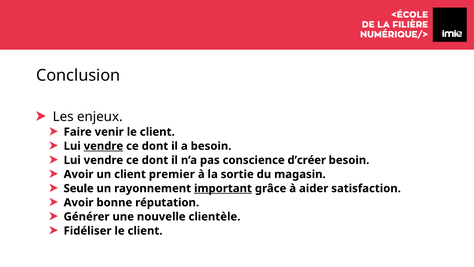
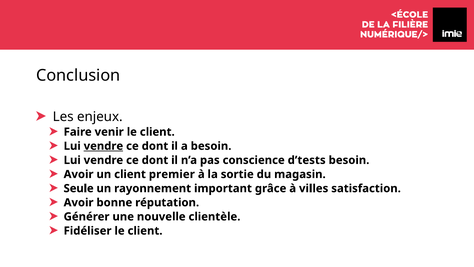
d’créer: d’créer -> d’tests (307, 160)
important underline: present -> none (223, 188)
aider: aider -> villes (314, 188)
